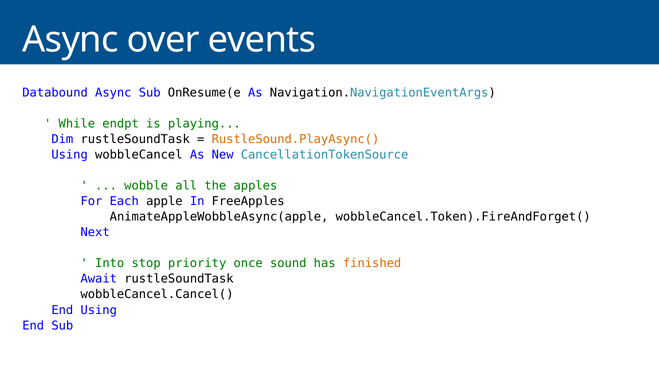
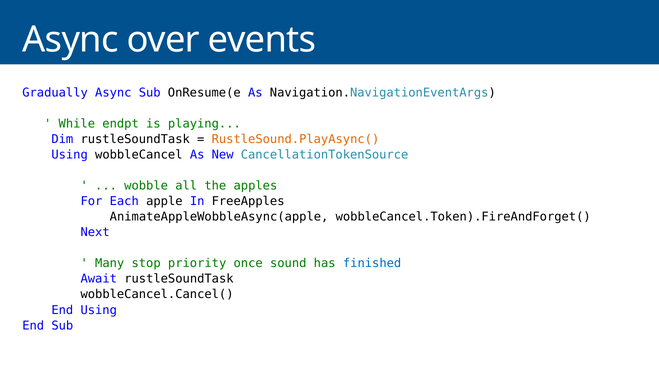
Databound: Databound -> Gradually (55, 93)
Into: Into -> Many (110, 263)
finished colour: orange -> blue (372, 263)
